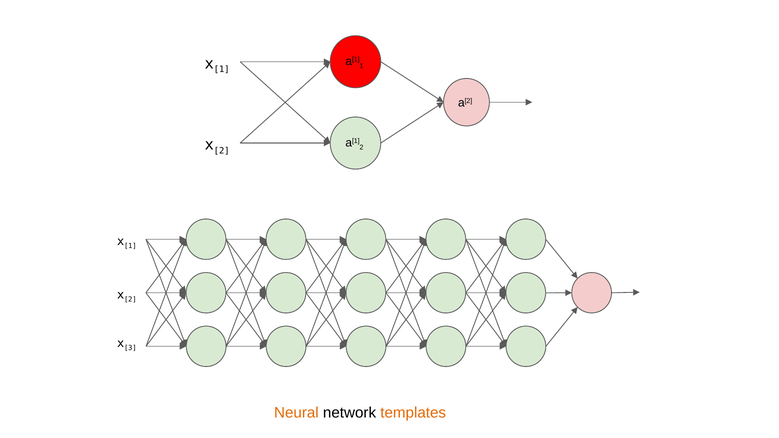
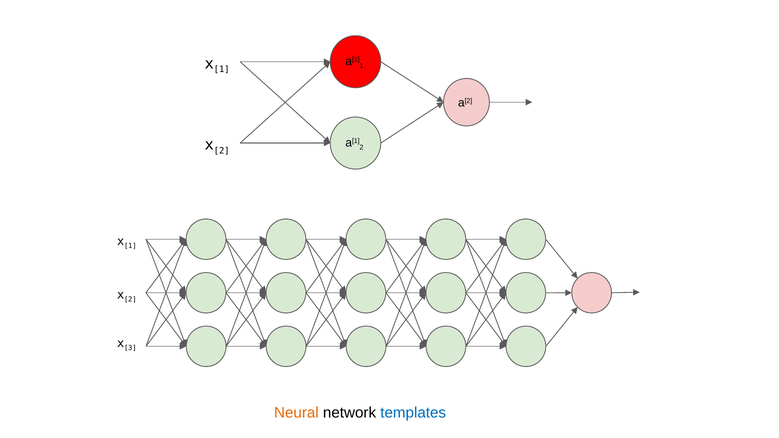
templates colour: orange -> blue (413, 413)
